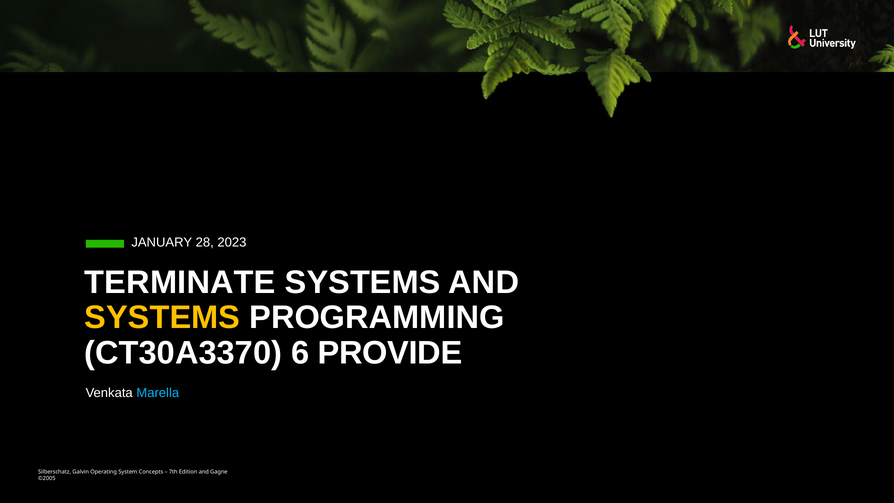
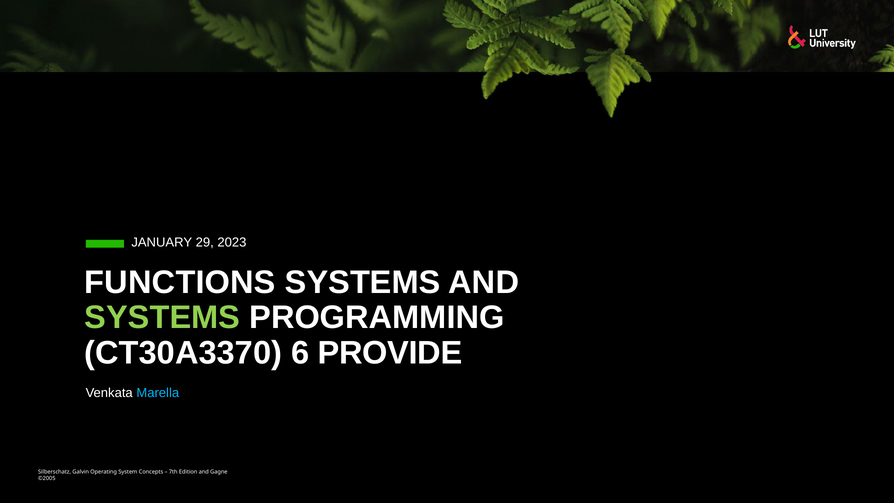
28: 28 -> 29 (205, 242)
TERMINATE: TERMINATE -> FUNCTIONS (180, 282)
SYSTEMS colour: yellow -> light green (162, 317)
